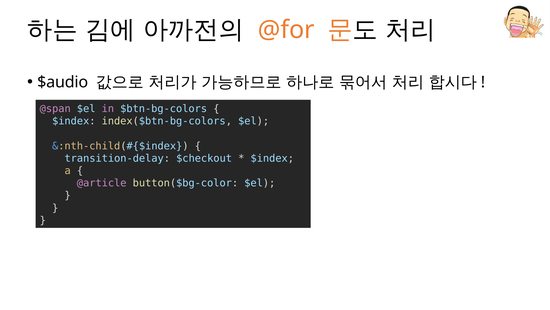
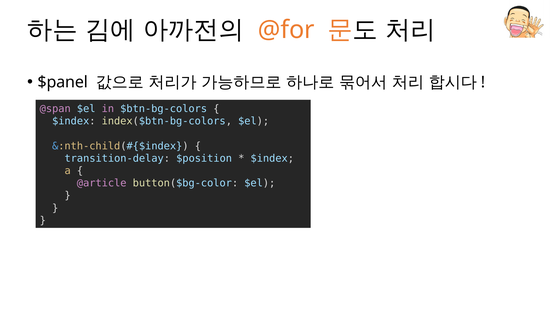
$audio: $audio -> $panel (63, 82)
$checkout: $checkout -> $position (204, 158)
